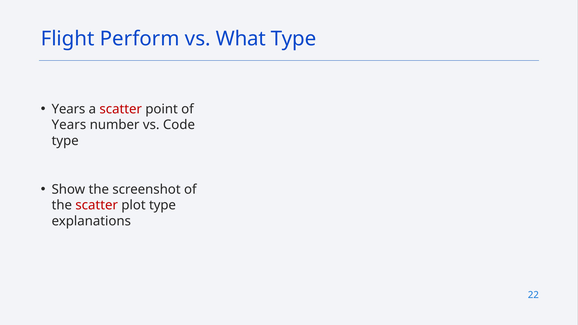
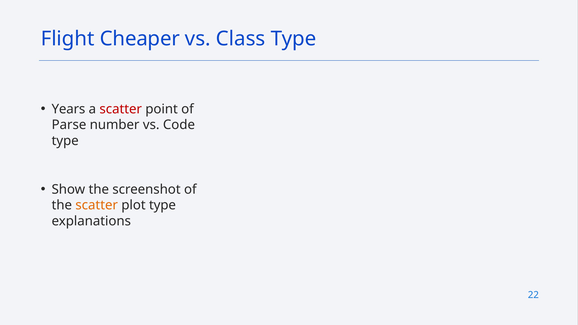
Perform: Perform -> Cheaper (140, 39)
What: What -> Class (241, 39)
Years: Years -> Parse (69, 125)
scatter colour: red -> orange (97, 205)
